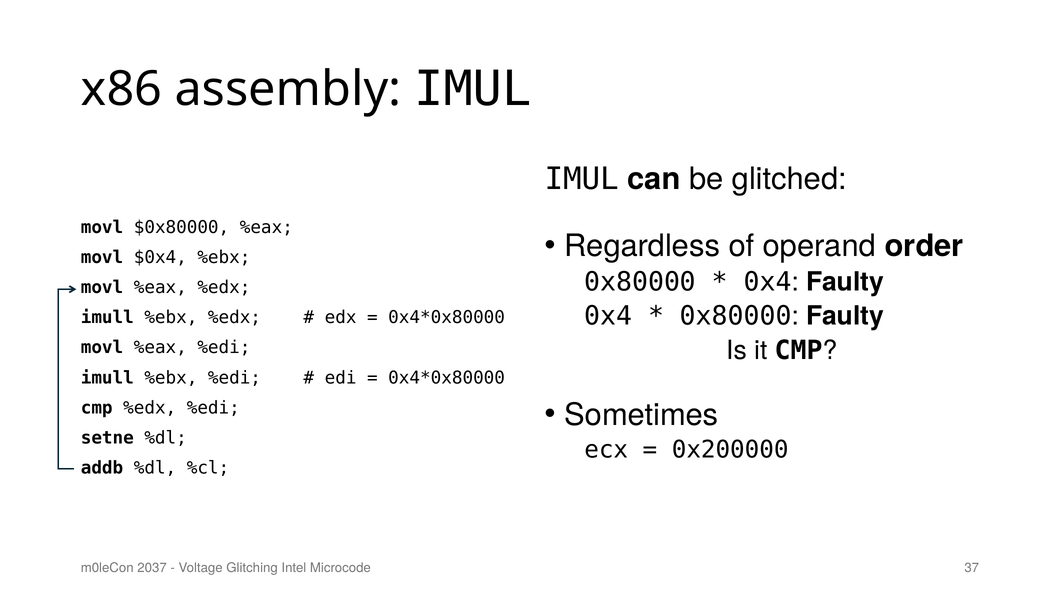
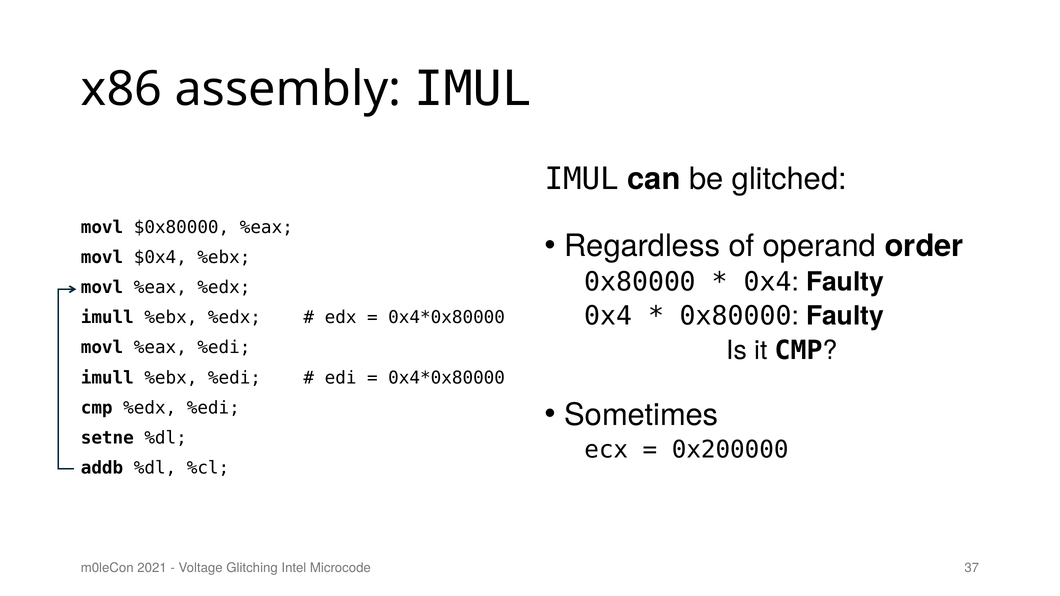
2037: 2037 -> 2021 (152, 568)
